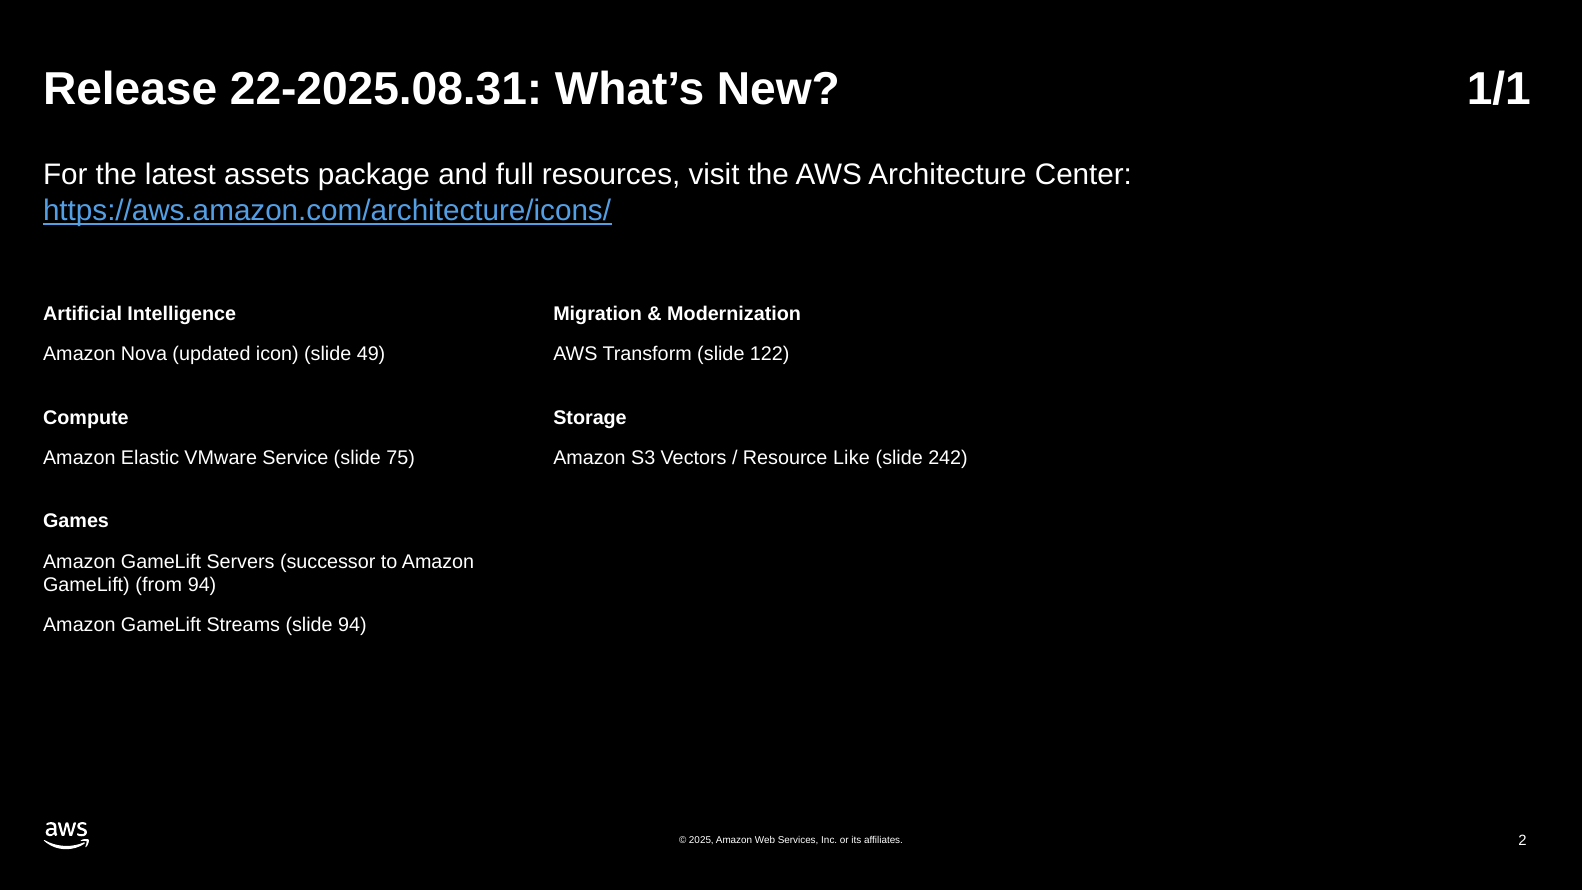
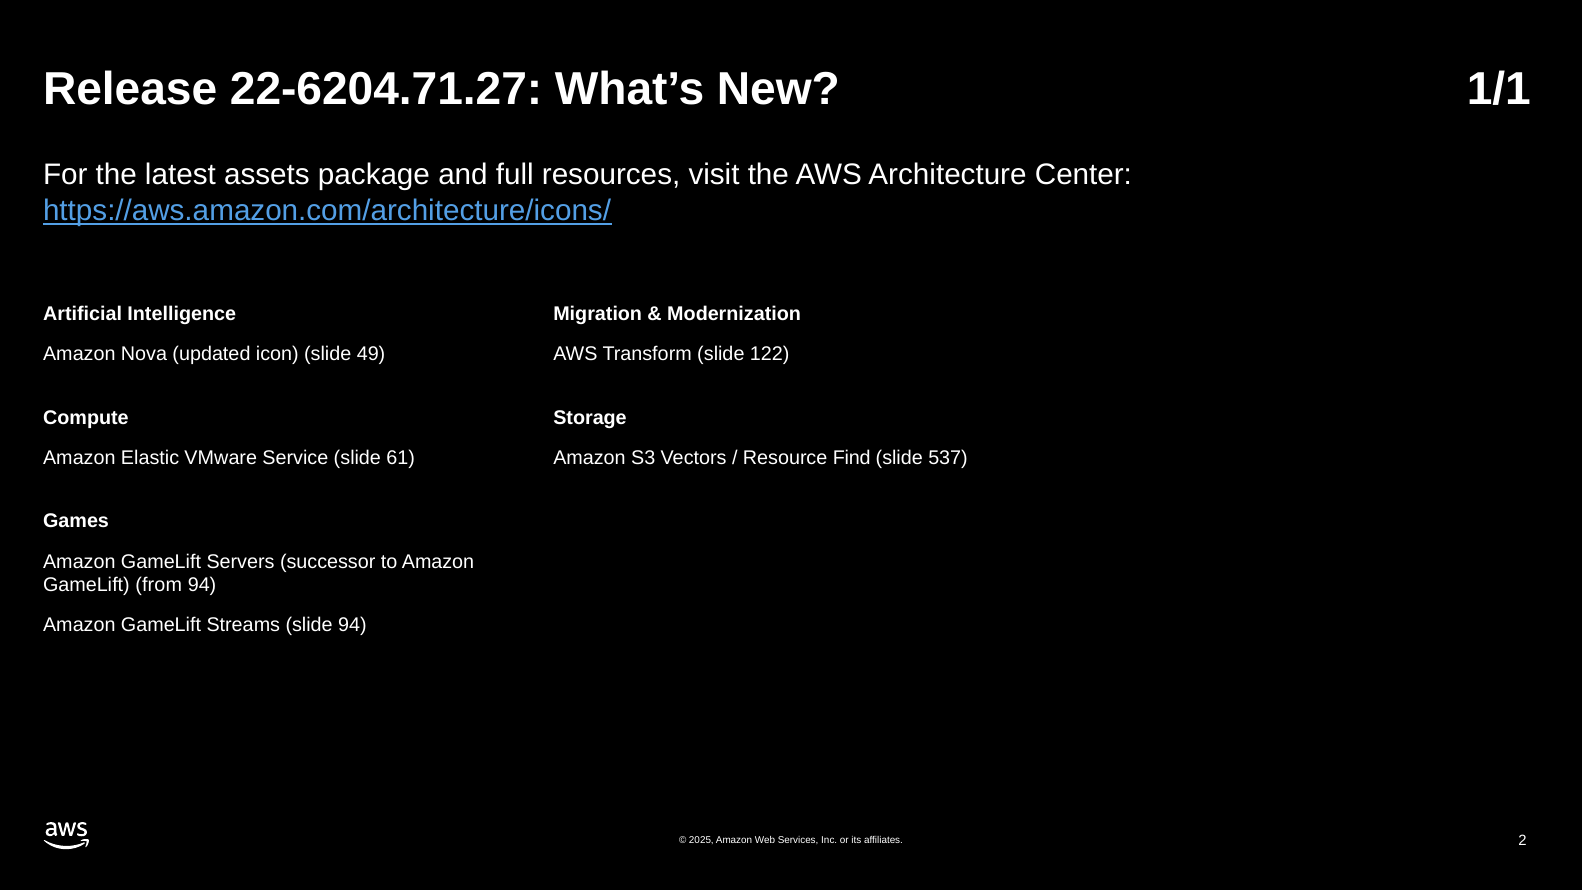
22-2025.08.31: 22-2025.08.31 -> 22-6204.71.27 (386, 89)
75: 75 -> 61 (401, 458)
Like: Like -> Find (852, 458)
242: 242 -> 537 (948, 458)
